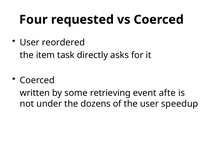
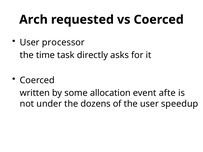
Four: Four -> Arch (33, 20)
reordered: reordered -> processor (63, 43)
item: item -> time (45, 55)
retrieving: retrieving -> allocation (110, 93)
